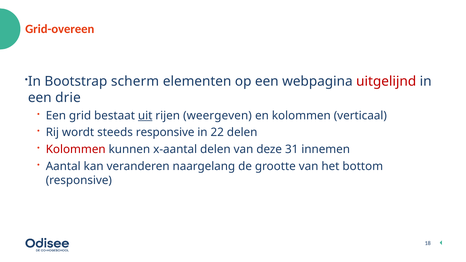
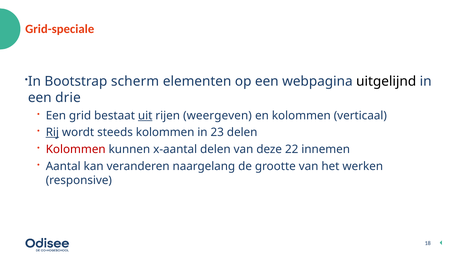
Grid-overeen: Grid-overeen -> Grid-speciale (60, 29)
uitgelijnd colour: red -> black (386, 81)
Rij underline: none -> present (52, 132)
steeds responsive: responsive -> kolommen (165, 132)
22: 22 -> 23 (217, 132)
31: 31 -> 22 (292, 149)
bottom: bottom -> werken (363, 166)
